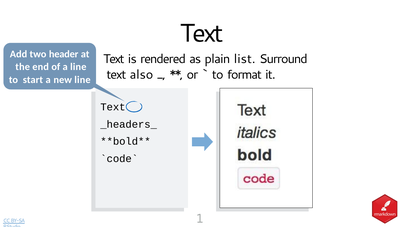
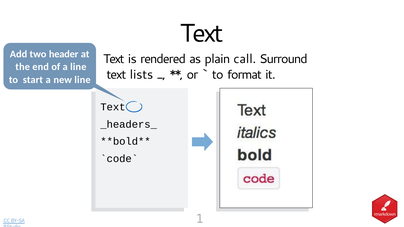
list: list -> call (245, 59)
also: also -> lists (141, 75)
